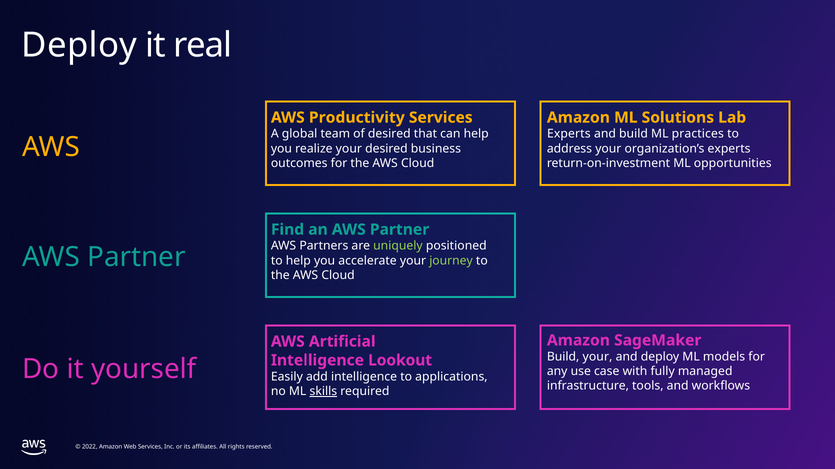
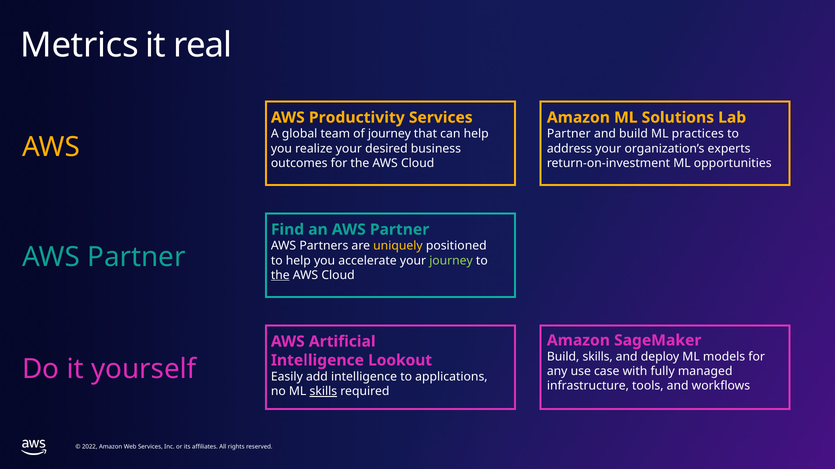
Deploy: Deploy -> Metrics (80, 45)
of desired: desired -> journey (389, 134)
Experts: Experts -> Partner (569, 134)
uniquely colour: light green -> yellow (398, 246)
the underline: none -> present (280, 276)
Build your: your -> skills (598, 357)
